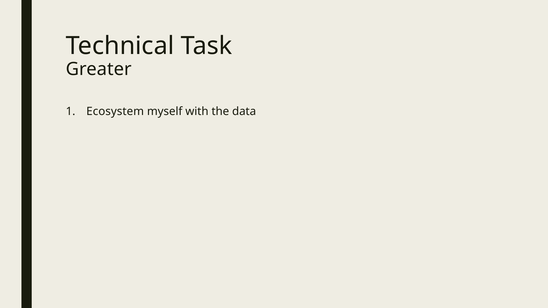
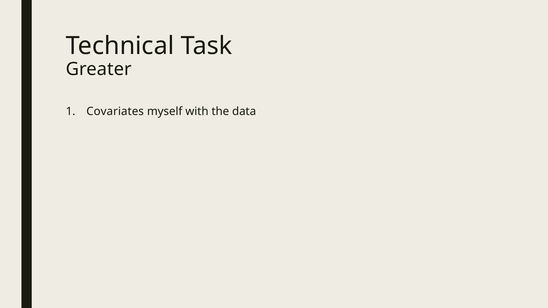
Ecosystem: Ecosystem -> Covariates (115, 111)
